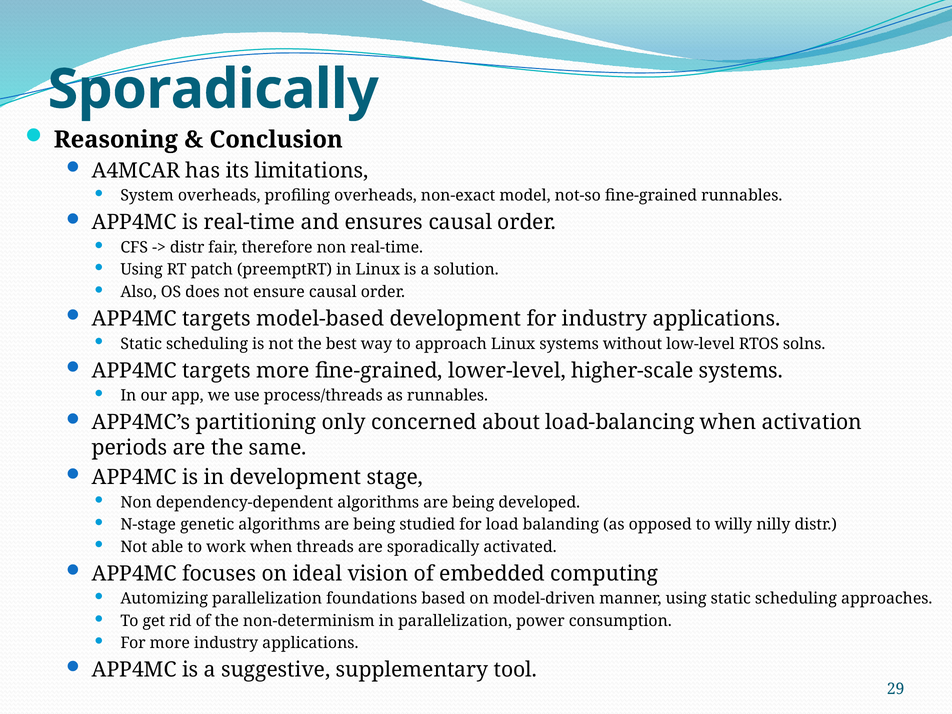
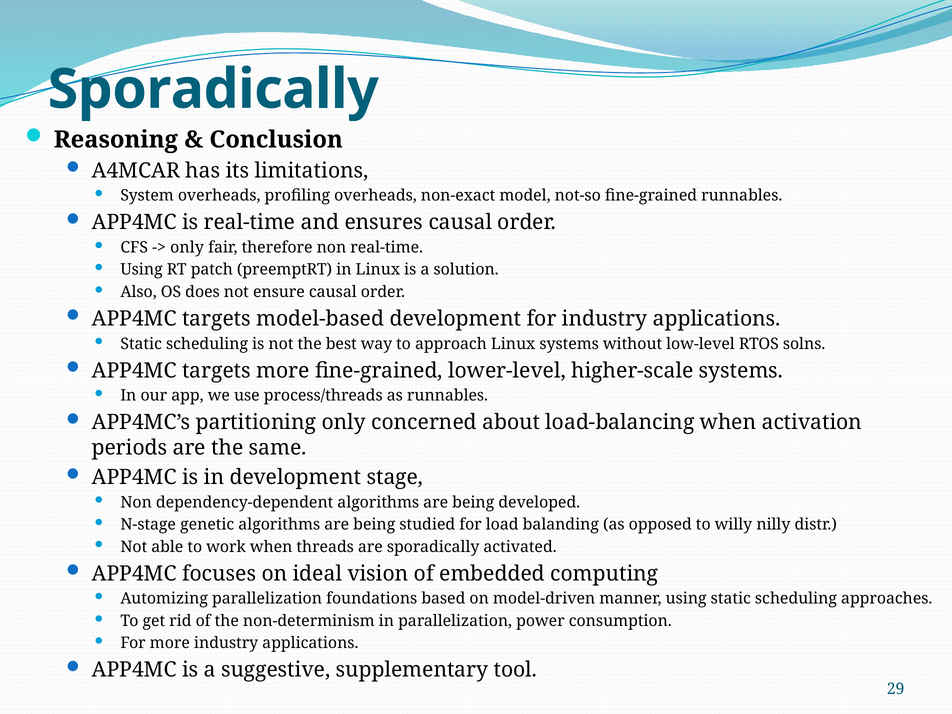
distr: distr -> only (187, 247)
